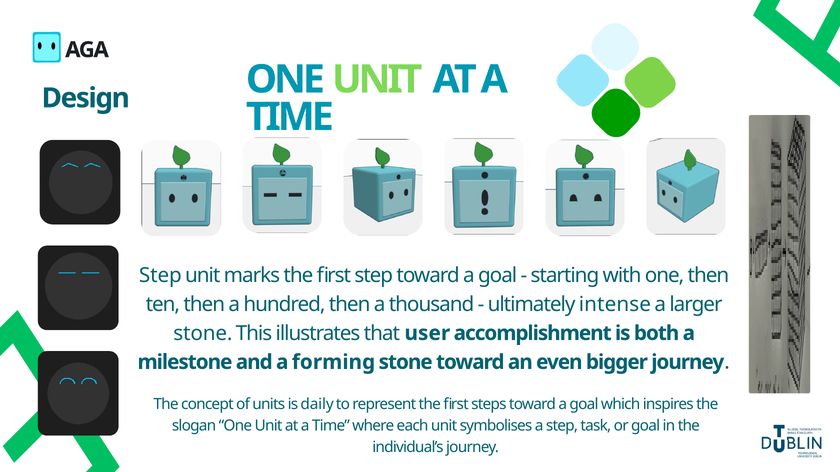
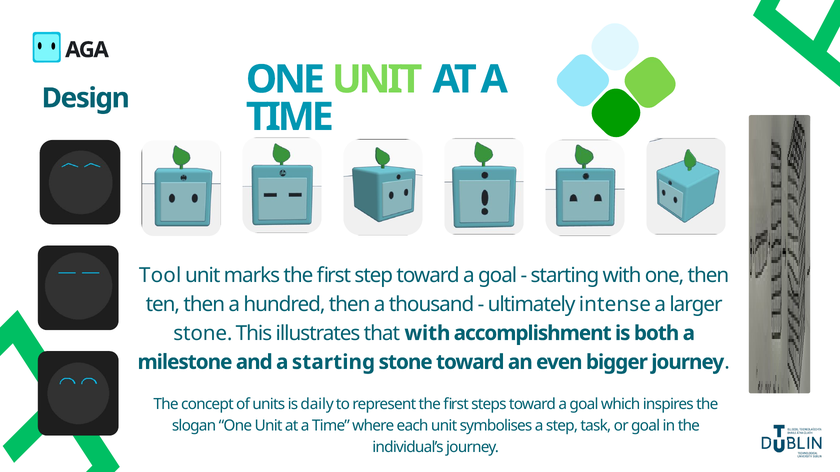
Step: Step -> Tool (160, 276)
that user: user -> with (427, 334)
a forming: forming -> starting (333, 362)
